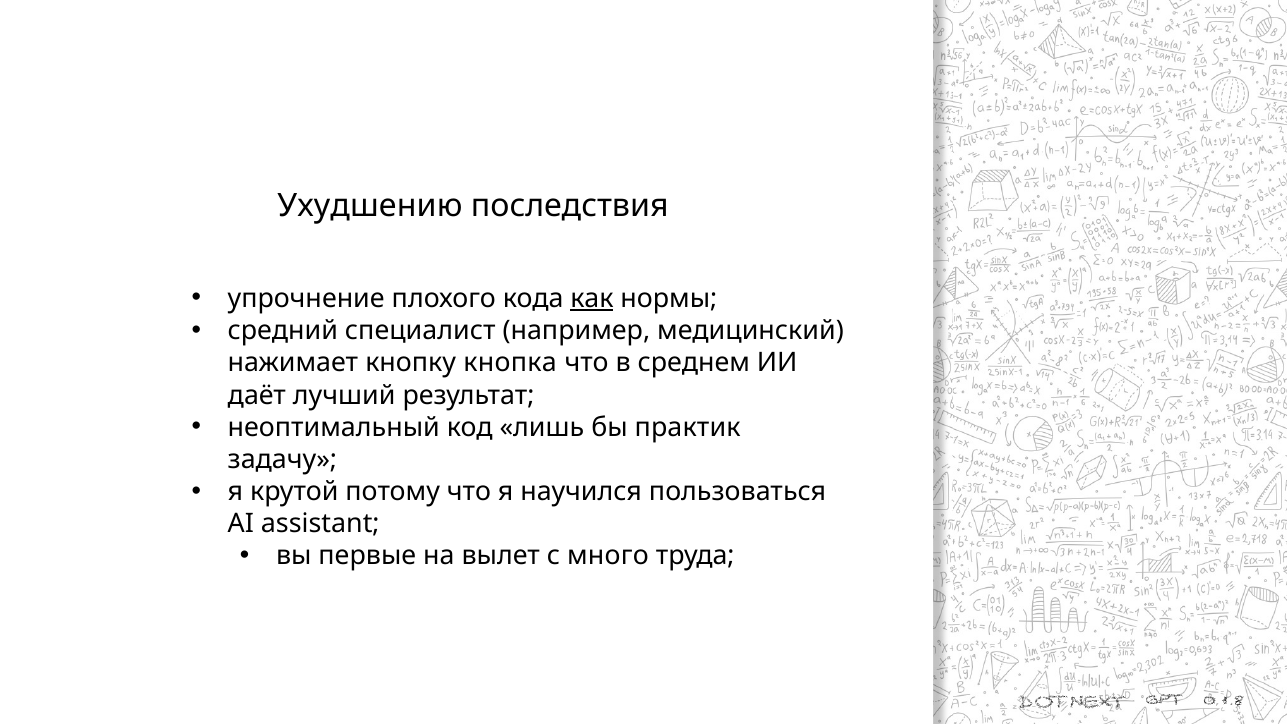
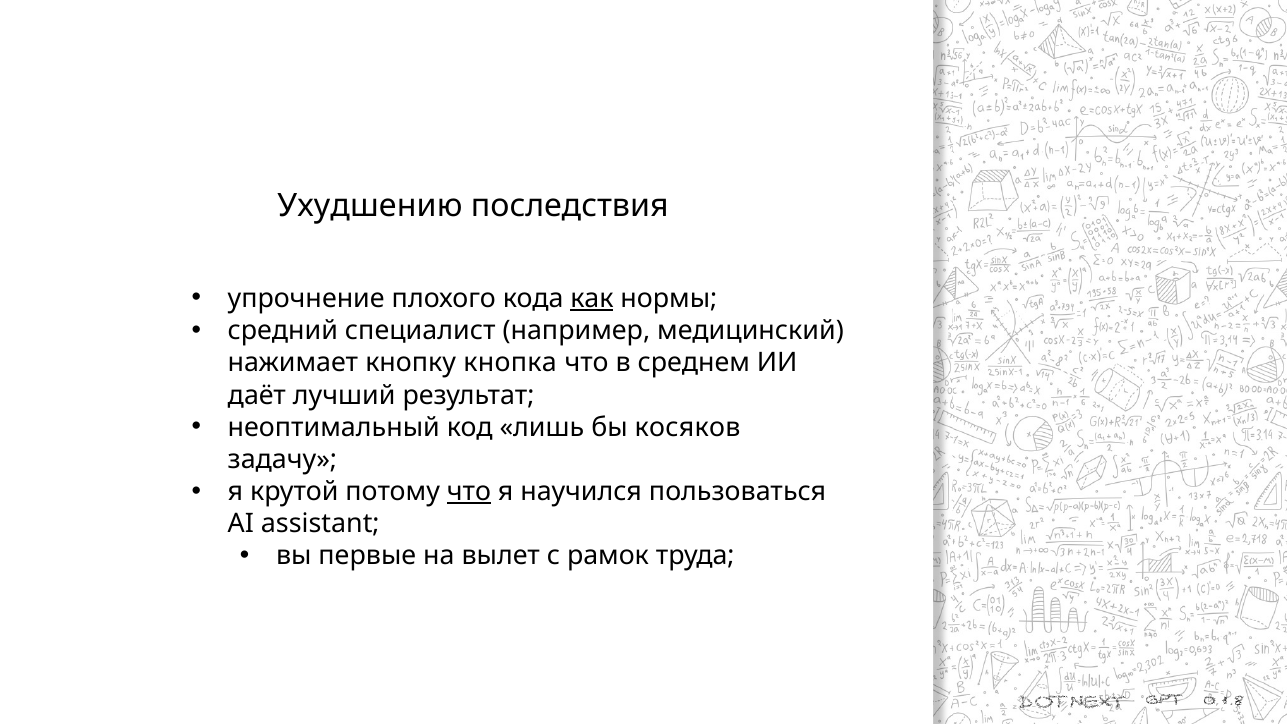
практик: практик -> косяков (688, 427)
что underline: none -> present (469, 492)
много: много -> рамок (608, 556)
